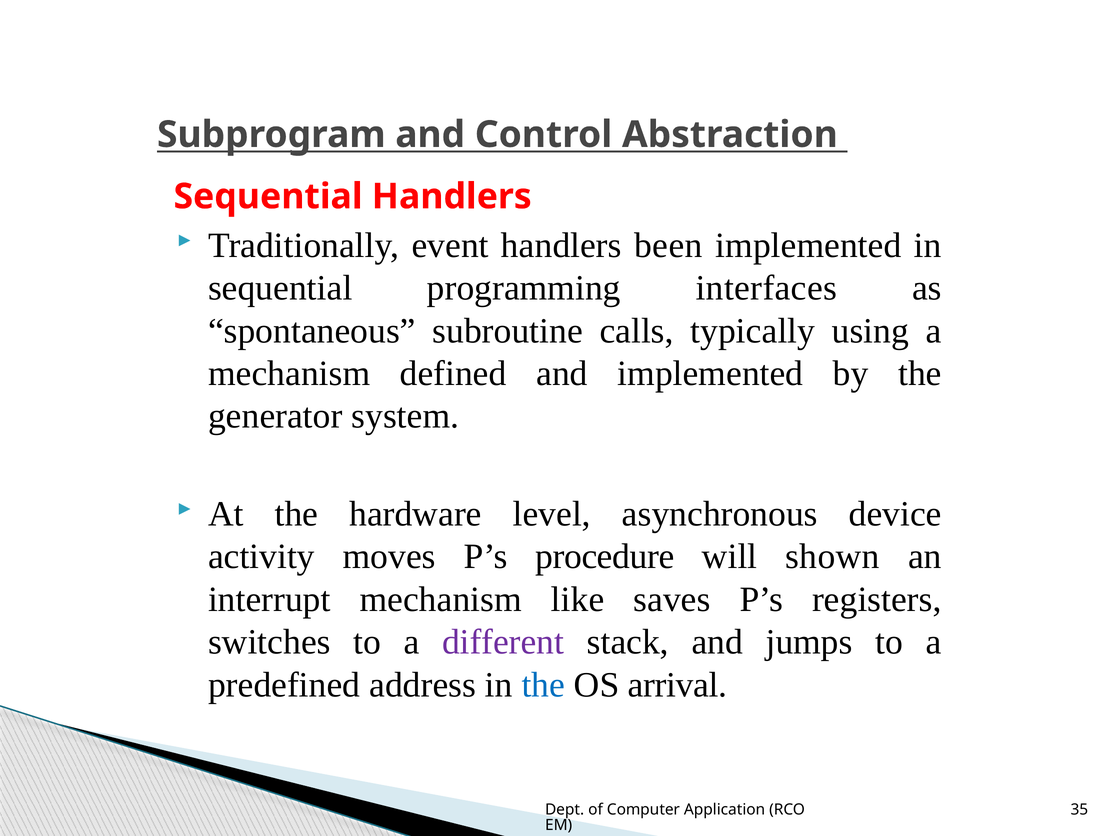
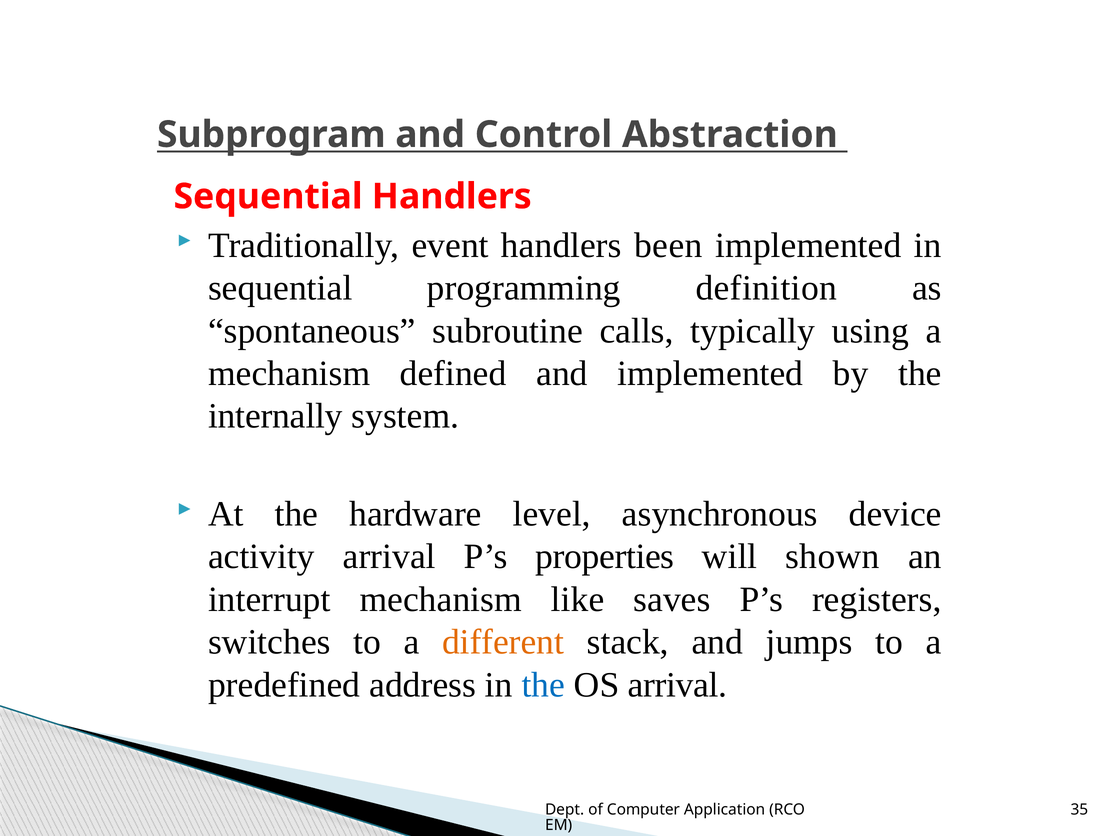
interfaces: interfaces -> definition (766, 288)
generator: generator -> internally (275, 416)
activity moves: moves -> arrival (389, 557)
procedure: procedure -> properties (605, 557)
different colour: purple -> orange (503, 642)
